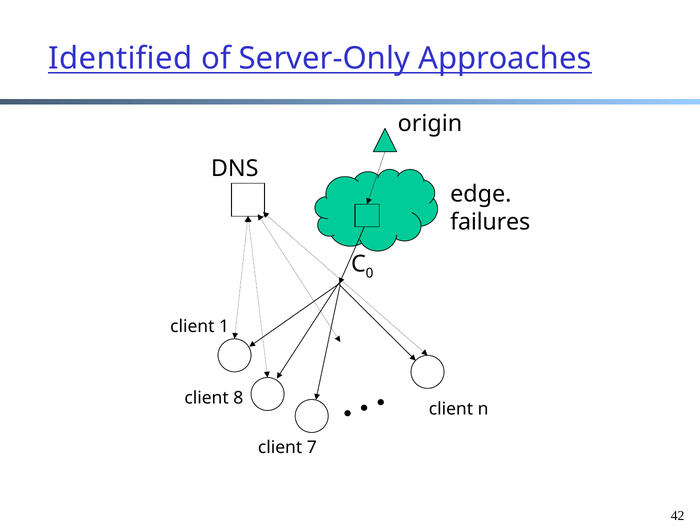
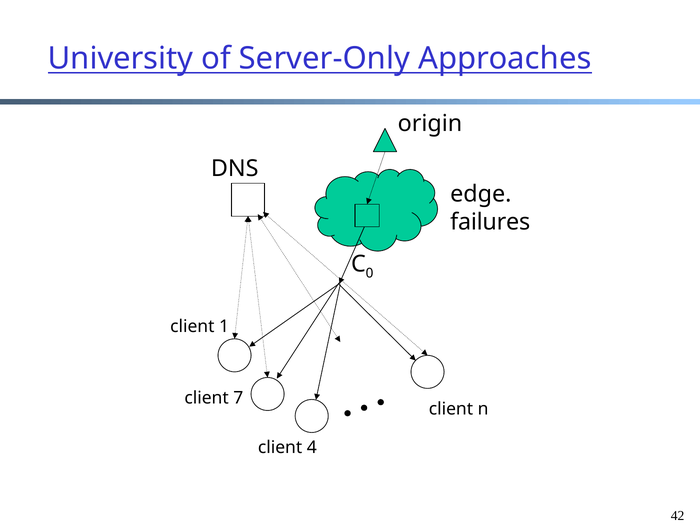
Identified: Identified -> University (121, 59)
8: 8 -> 7 (238, 398)
7: 7 -> 4 (312, 448)
